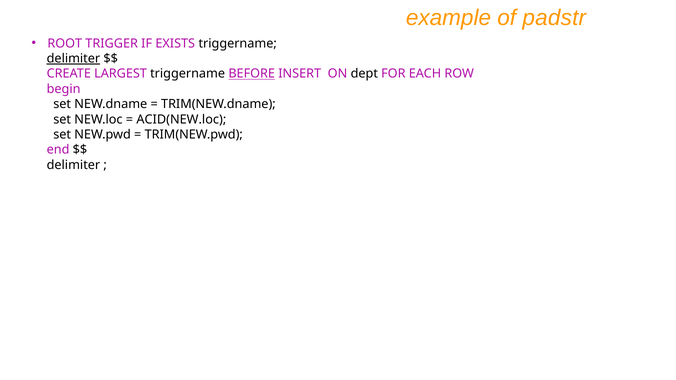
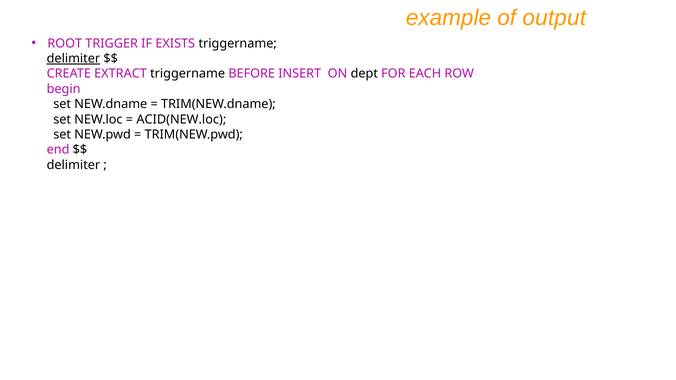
padstr: padstr -> output (554, 18)
LARGEST: LARGEST -> EXTRACT (121, 74)
BEFORE underline: present -> none (252, 74)
